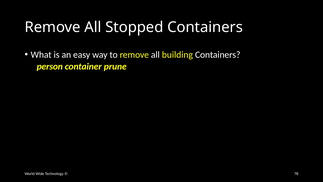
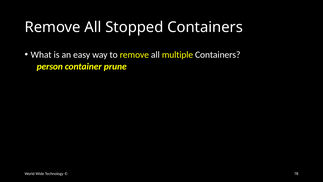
building: building -> multiple (177, 55)
